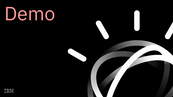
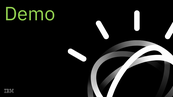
Demo colour: pink -> light green (30, 14)
